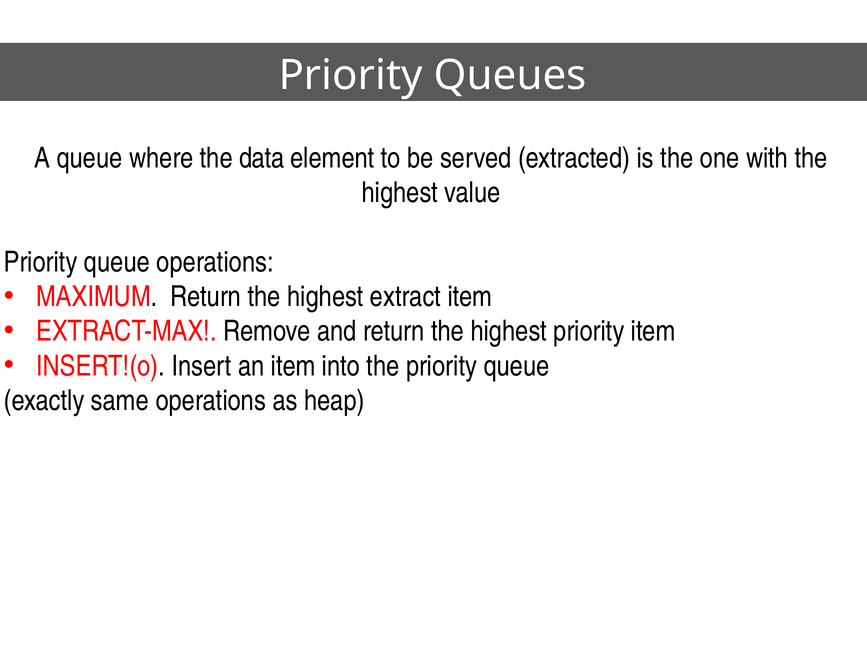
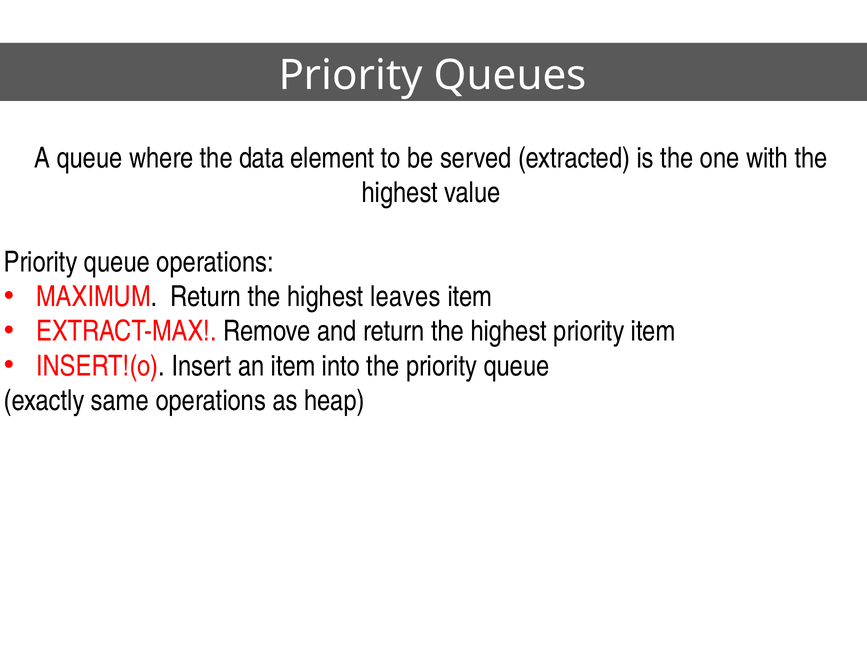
extract: extract -> leaves (405, 297)
